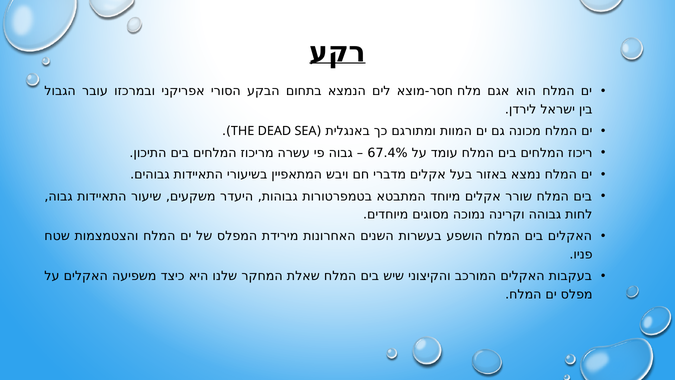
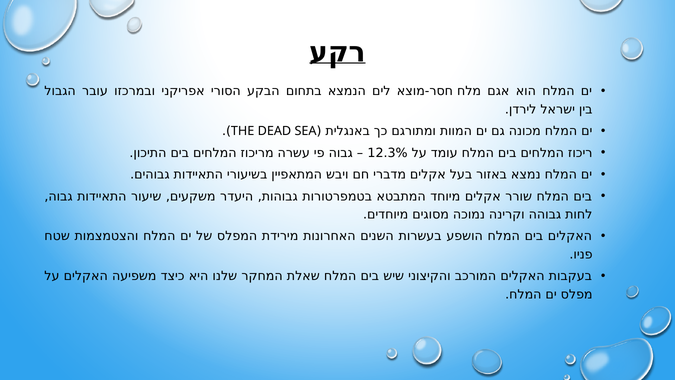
67.4%: 67.4% -> 12.3% (388, 153)
